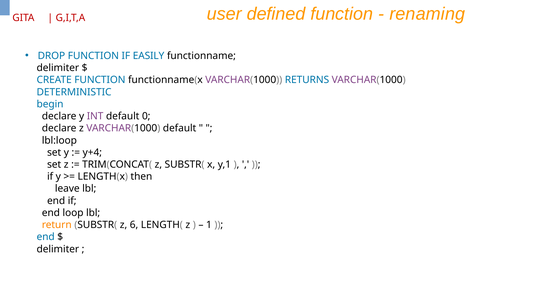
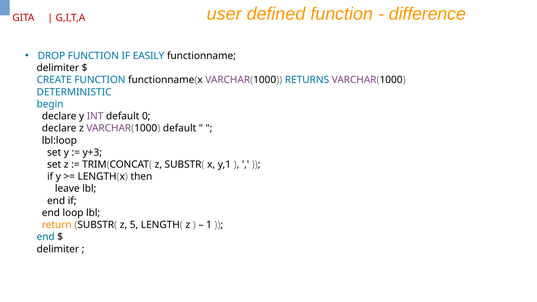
renaming: renaming -> difference (427, 14)
y+4: y+4 -> y+3 (92, 152)
6: 6 -> 5 (134, 225)
